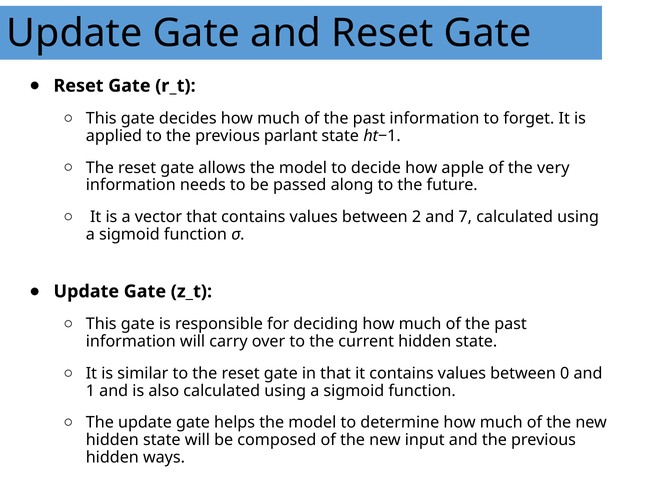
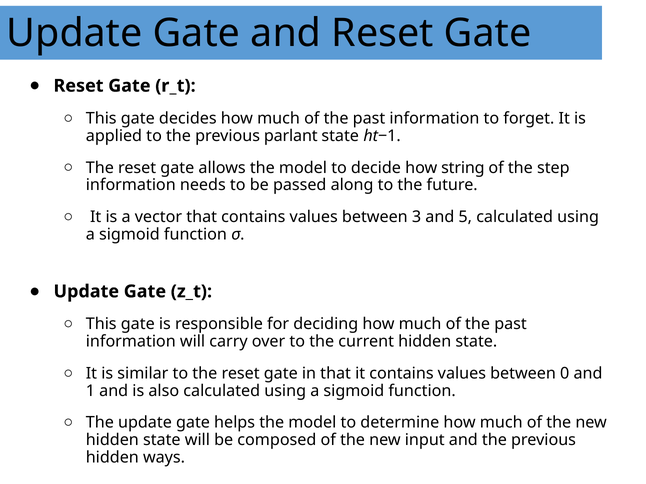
apple: apple -> string (463, 168)
very: very -> step (553, 168)
2: 2 -> 3 (417, 217)
7: 7 -> 5 (465, 217)
